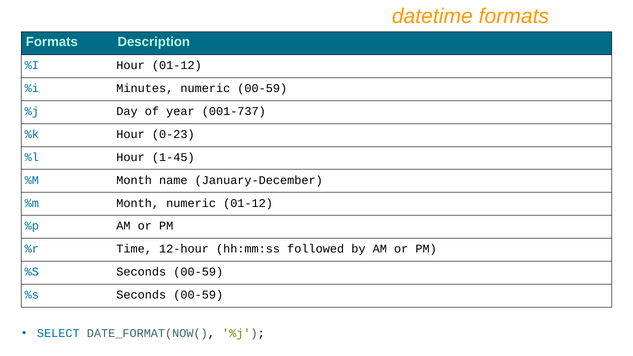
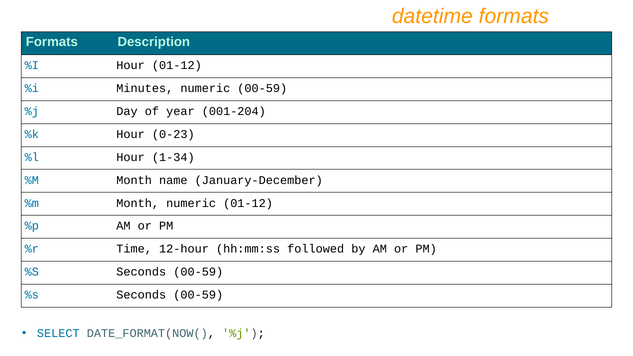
001-737: 001-737 -> 001-204 (234, 111)
1-45: 1-45 -> 1-34 (173, 157)
